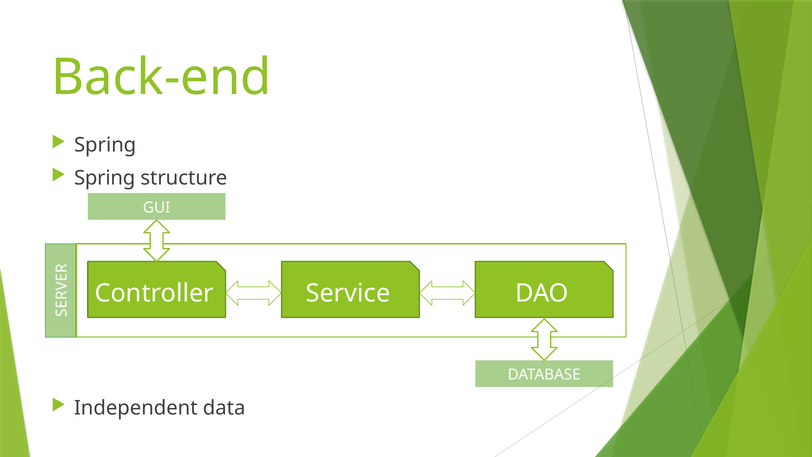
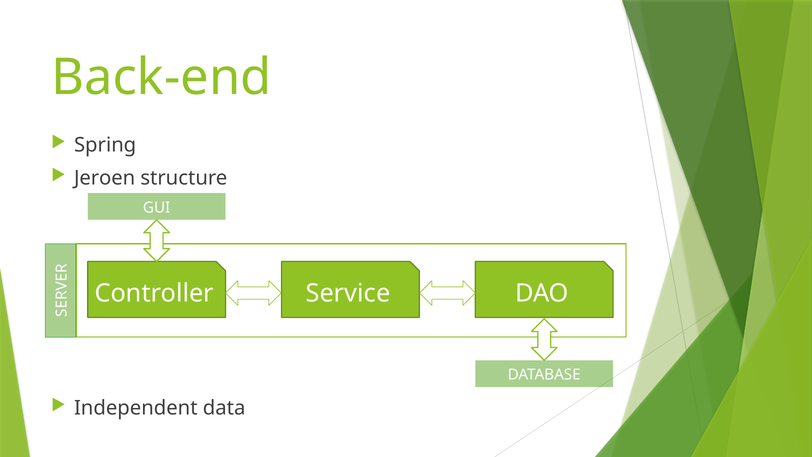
Spring: Spring -> Jeroen (105, 178)
